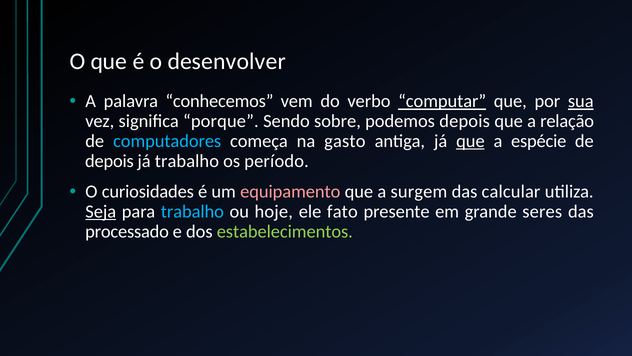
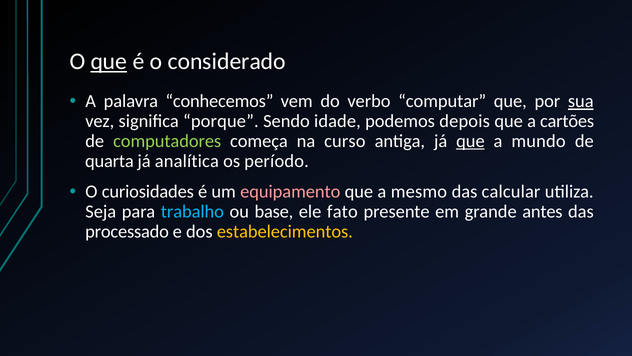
que underline: none -> present (109, 62)
desenvolver: desenvolver -> considerado (227, 62)
computar underline: present -> none (442, 101)
sobre: sobre -> idade (337, 121)
relação: relação -> cartões (567, 121)
computadores colour: light blue -> light green (167, 141)
gasto: gasto -> curso (345, 141)
espécie: espécie -> mundo (539, 141)
depois: depois -> quarta (109, 161)
já trabalho: trabalho -> analítica (187, 161)
surgem: surgem -> mesmo (419, 191)
Seja underline: present -> none (101, 211)
hoje: hoje -> base (274, 211)
seres: seres -> antes (542, 211)
estabelecimentos colour: light green -> yellow (285, 231)
